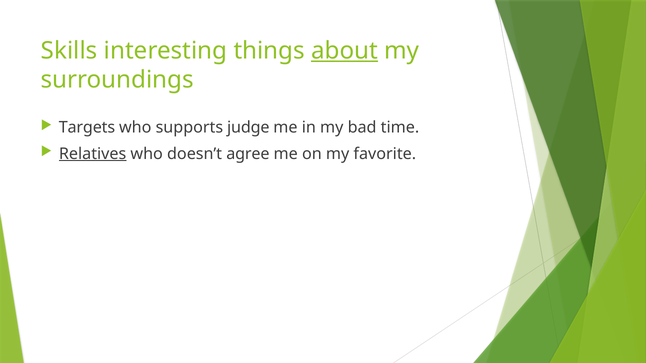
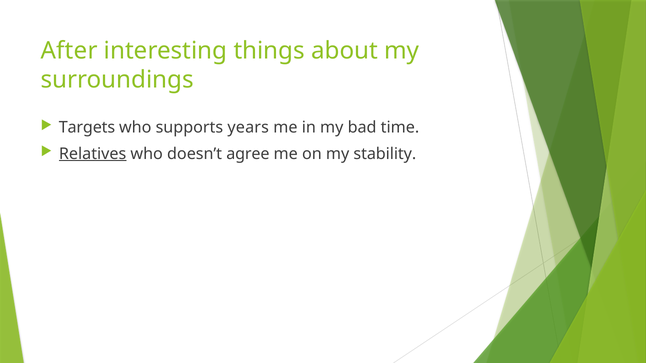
Skills: Skills -> After (69, 51)
about underline: present -> none (345, 51)
judge: judge -> years (248, 128)
favorite: favorite -> stability (385, 154)
